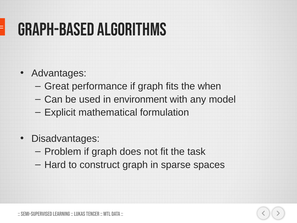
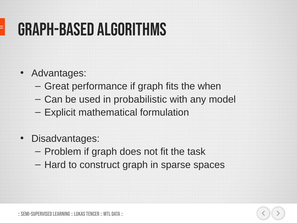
environment: environment -> probabilistic (140, 99)
